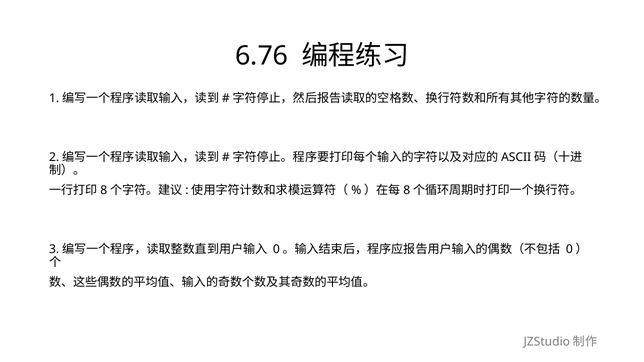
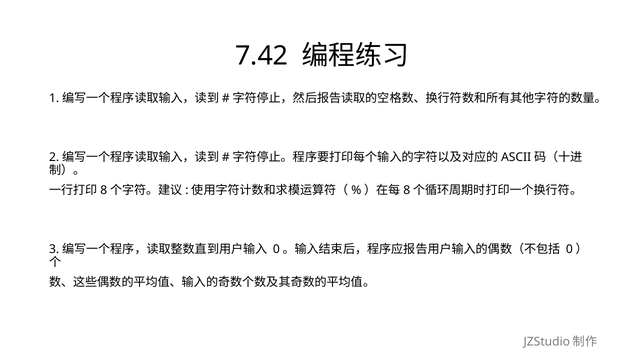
6.76: 6.76 -> 7.42 (262, 56)
